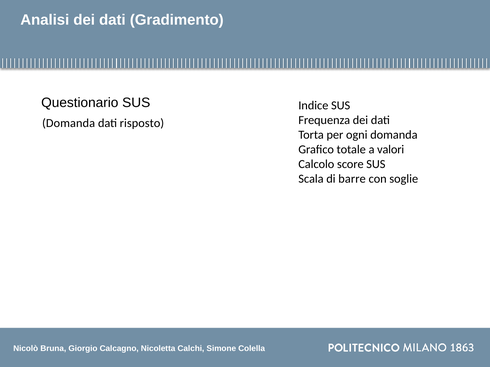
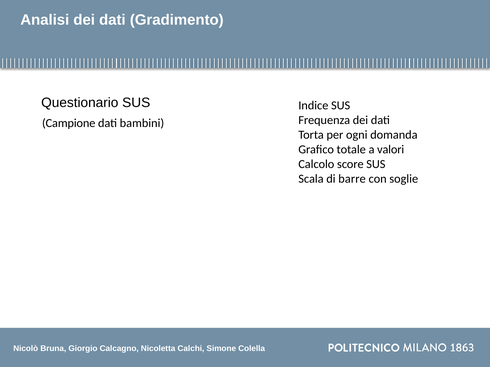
Domanda: Domanda -> Campione (69, 123)
risposto: risposto -> bambini (142, 123)
